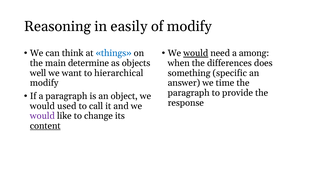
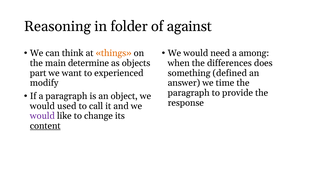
easily: easily -> folder (129, 26)
of modify: modify -> against (189, 26)
things colour: blue -> orange (114, 53)
would underline: present -> none (196, 53)
well: well -> part (38, 73)
hierarchical: hierarchical -> experienced (119, 73)
specific: specific -> defined (230, 73)
